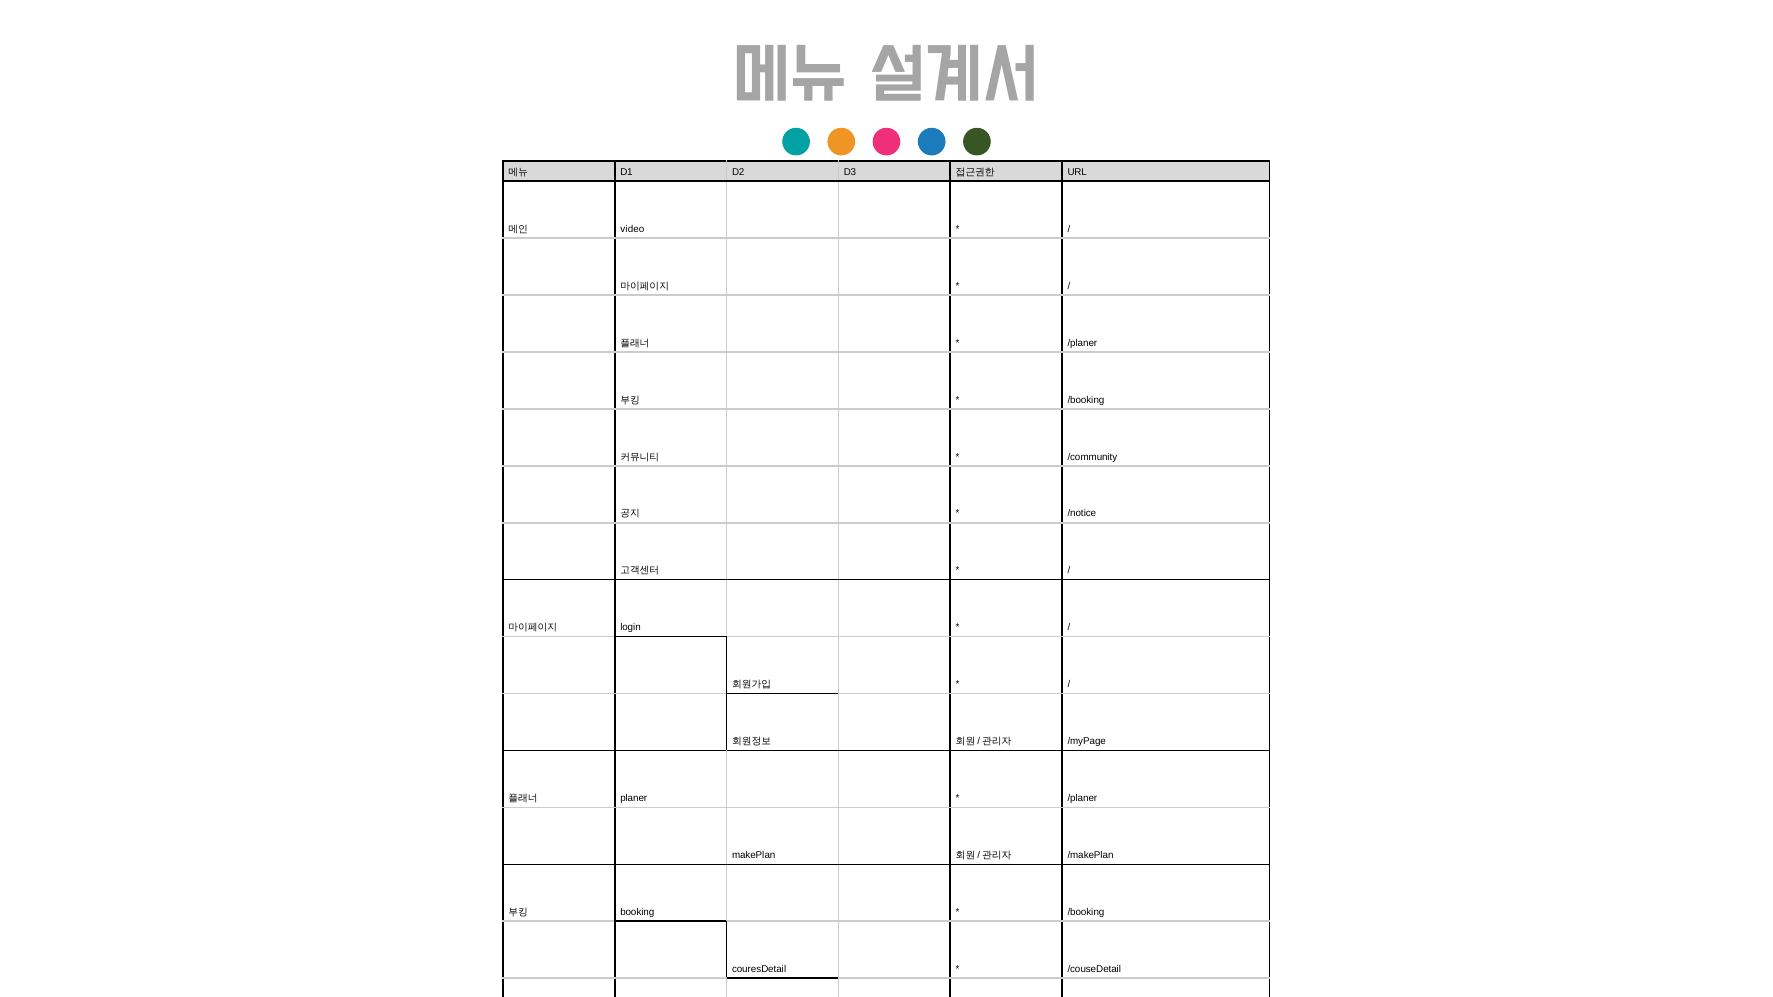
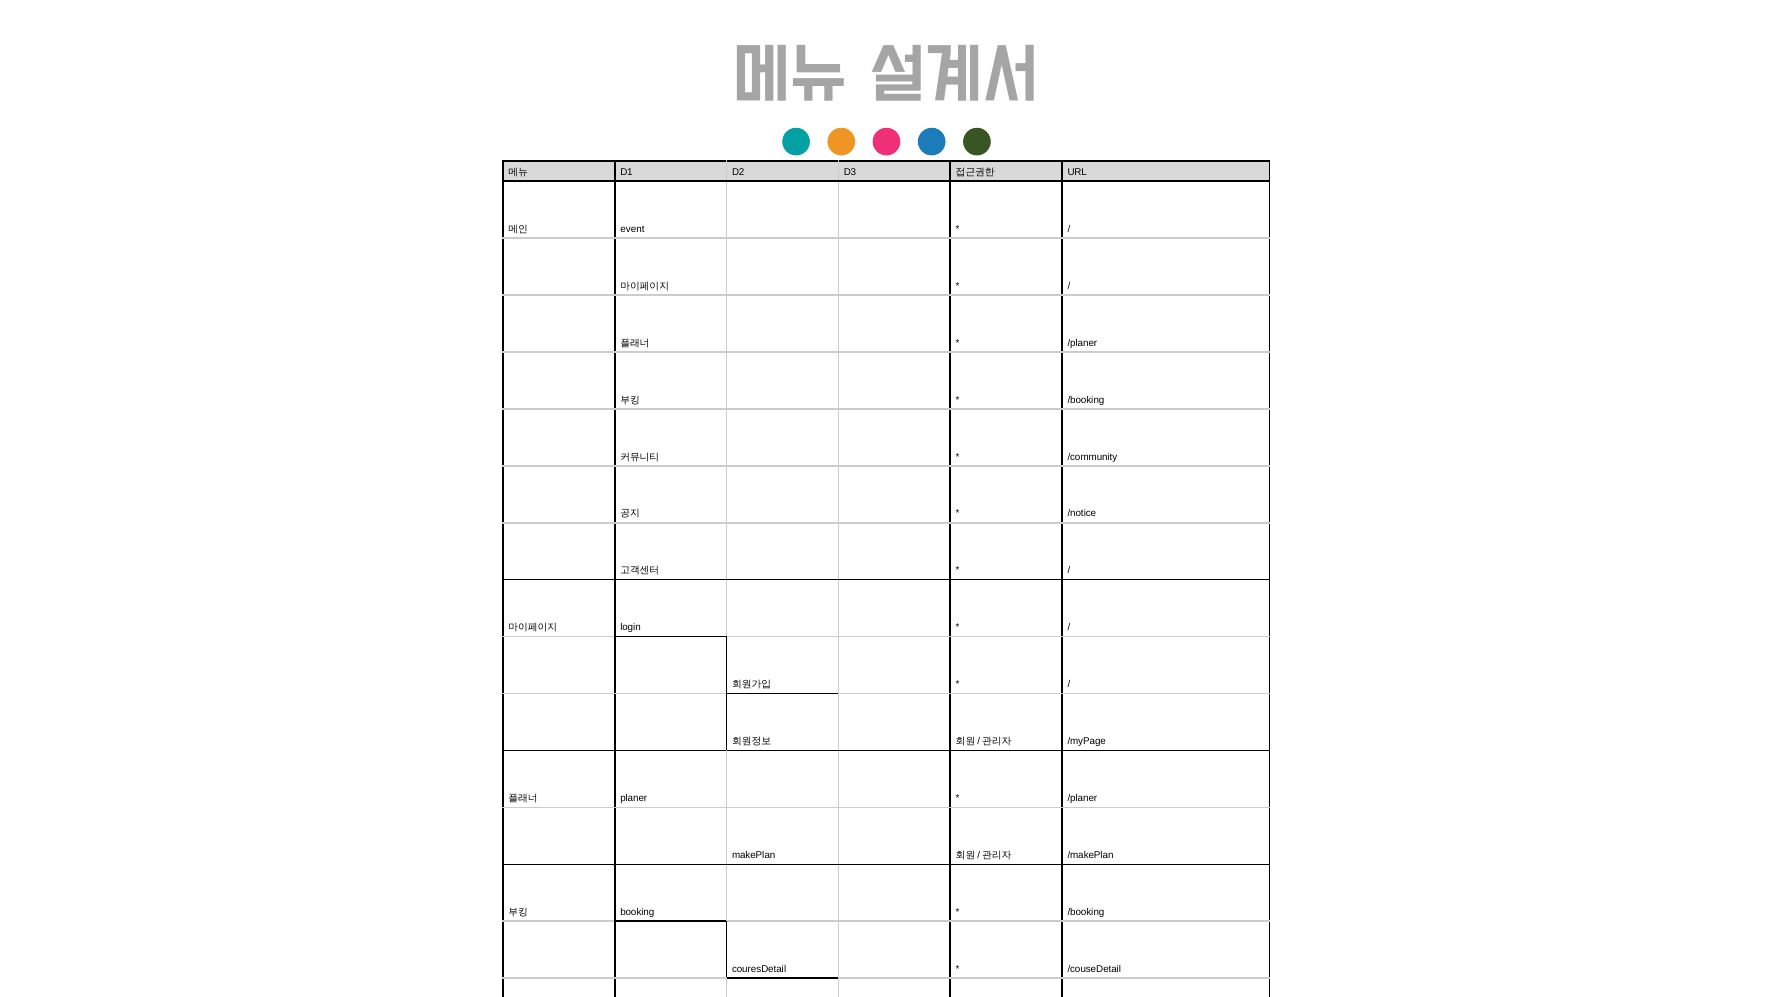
video: video -> event (632, 229)
